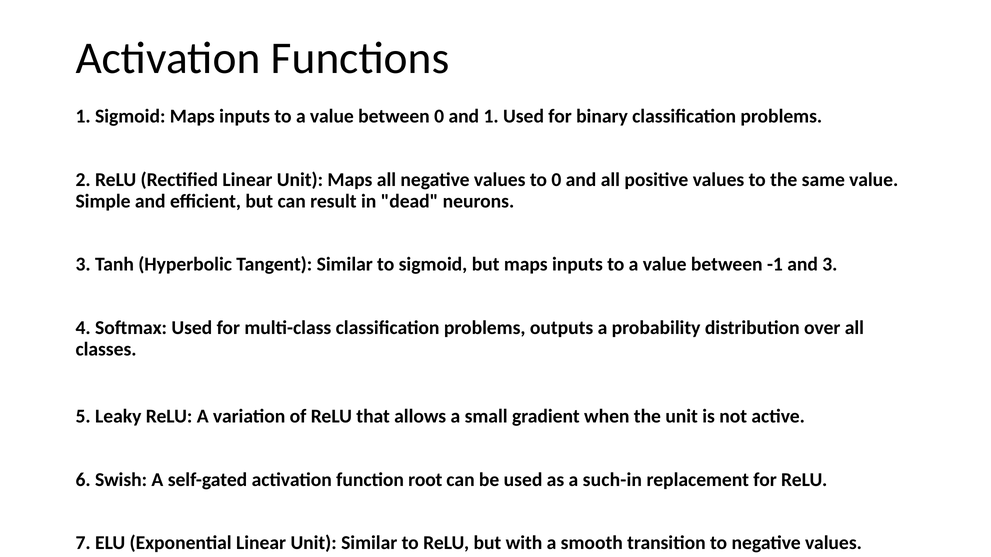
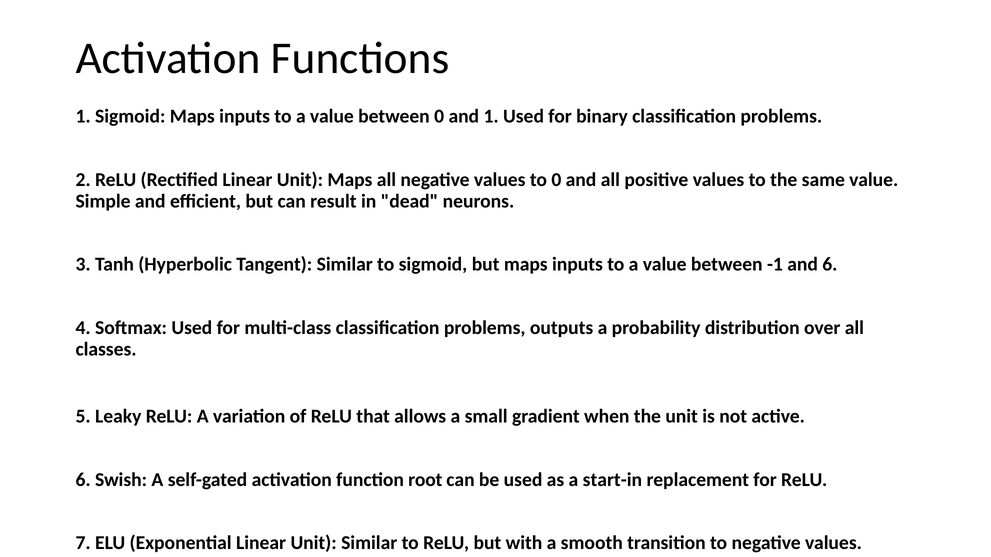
and 3: 3 -> 6 (830, 265)
such-in: such-in -> start-in (612, 480)
